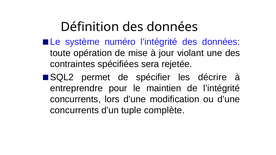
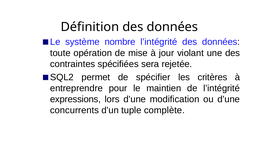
numéro: numéro -> nombre (120, 42)
décrire: décrire -> critères (212, 77)
concurrents: concurrents -> expressions (75, 99)
